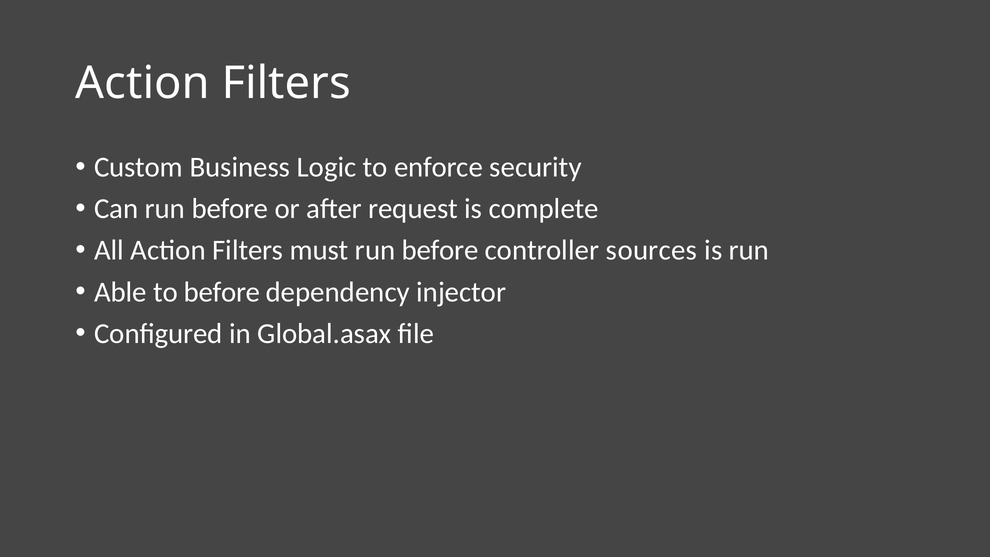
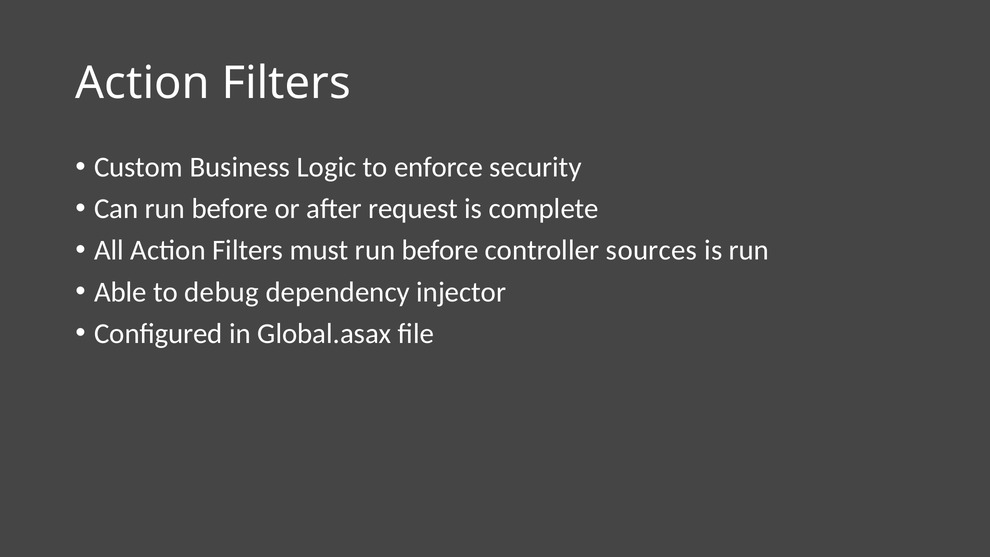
to before: before -> debug (222, 292)
